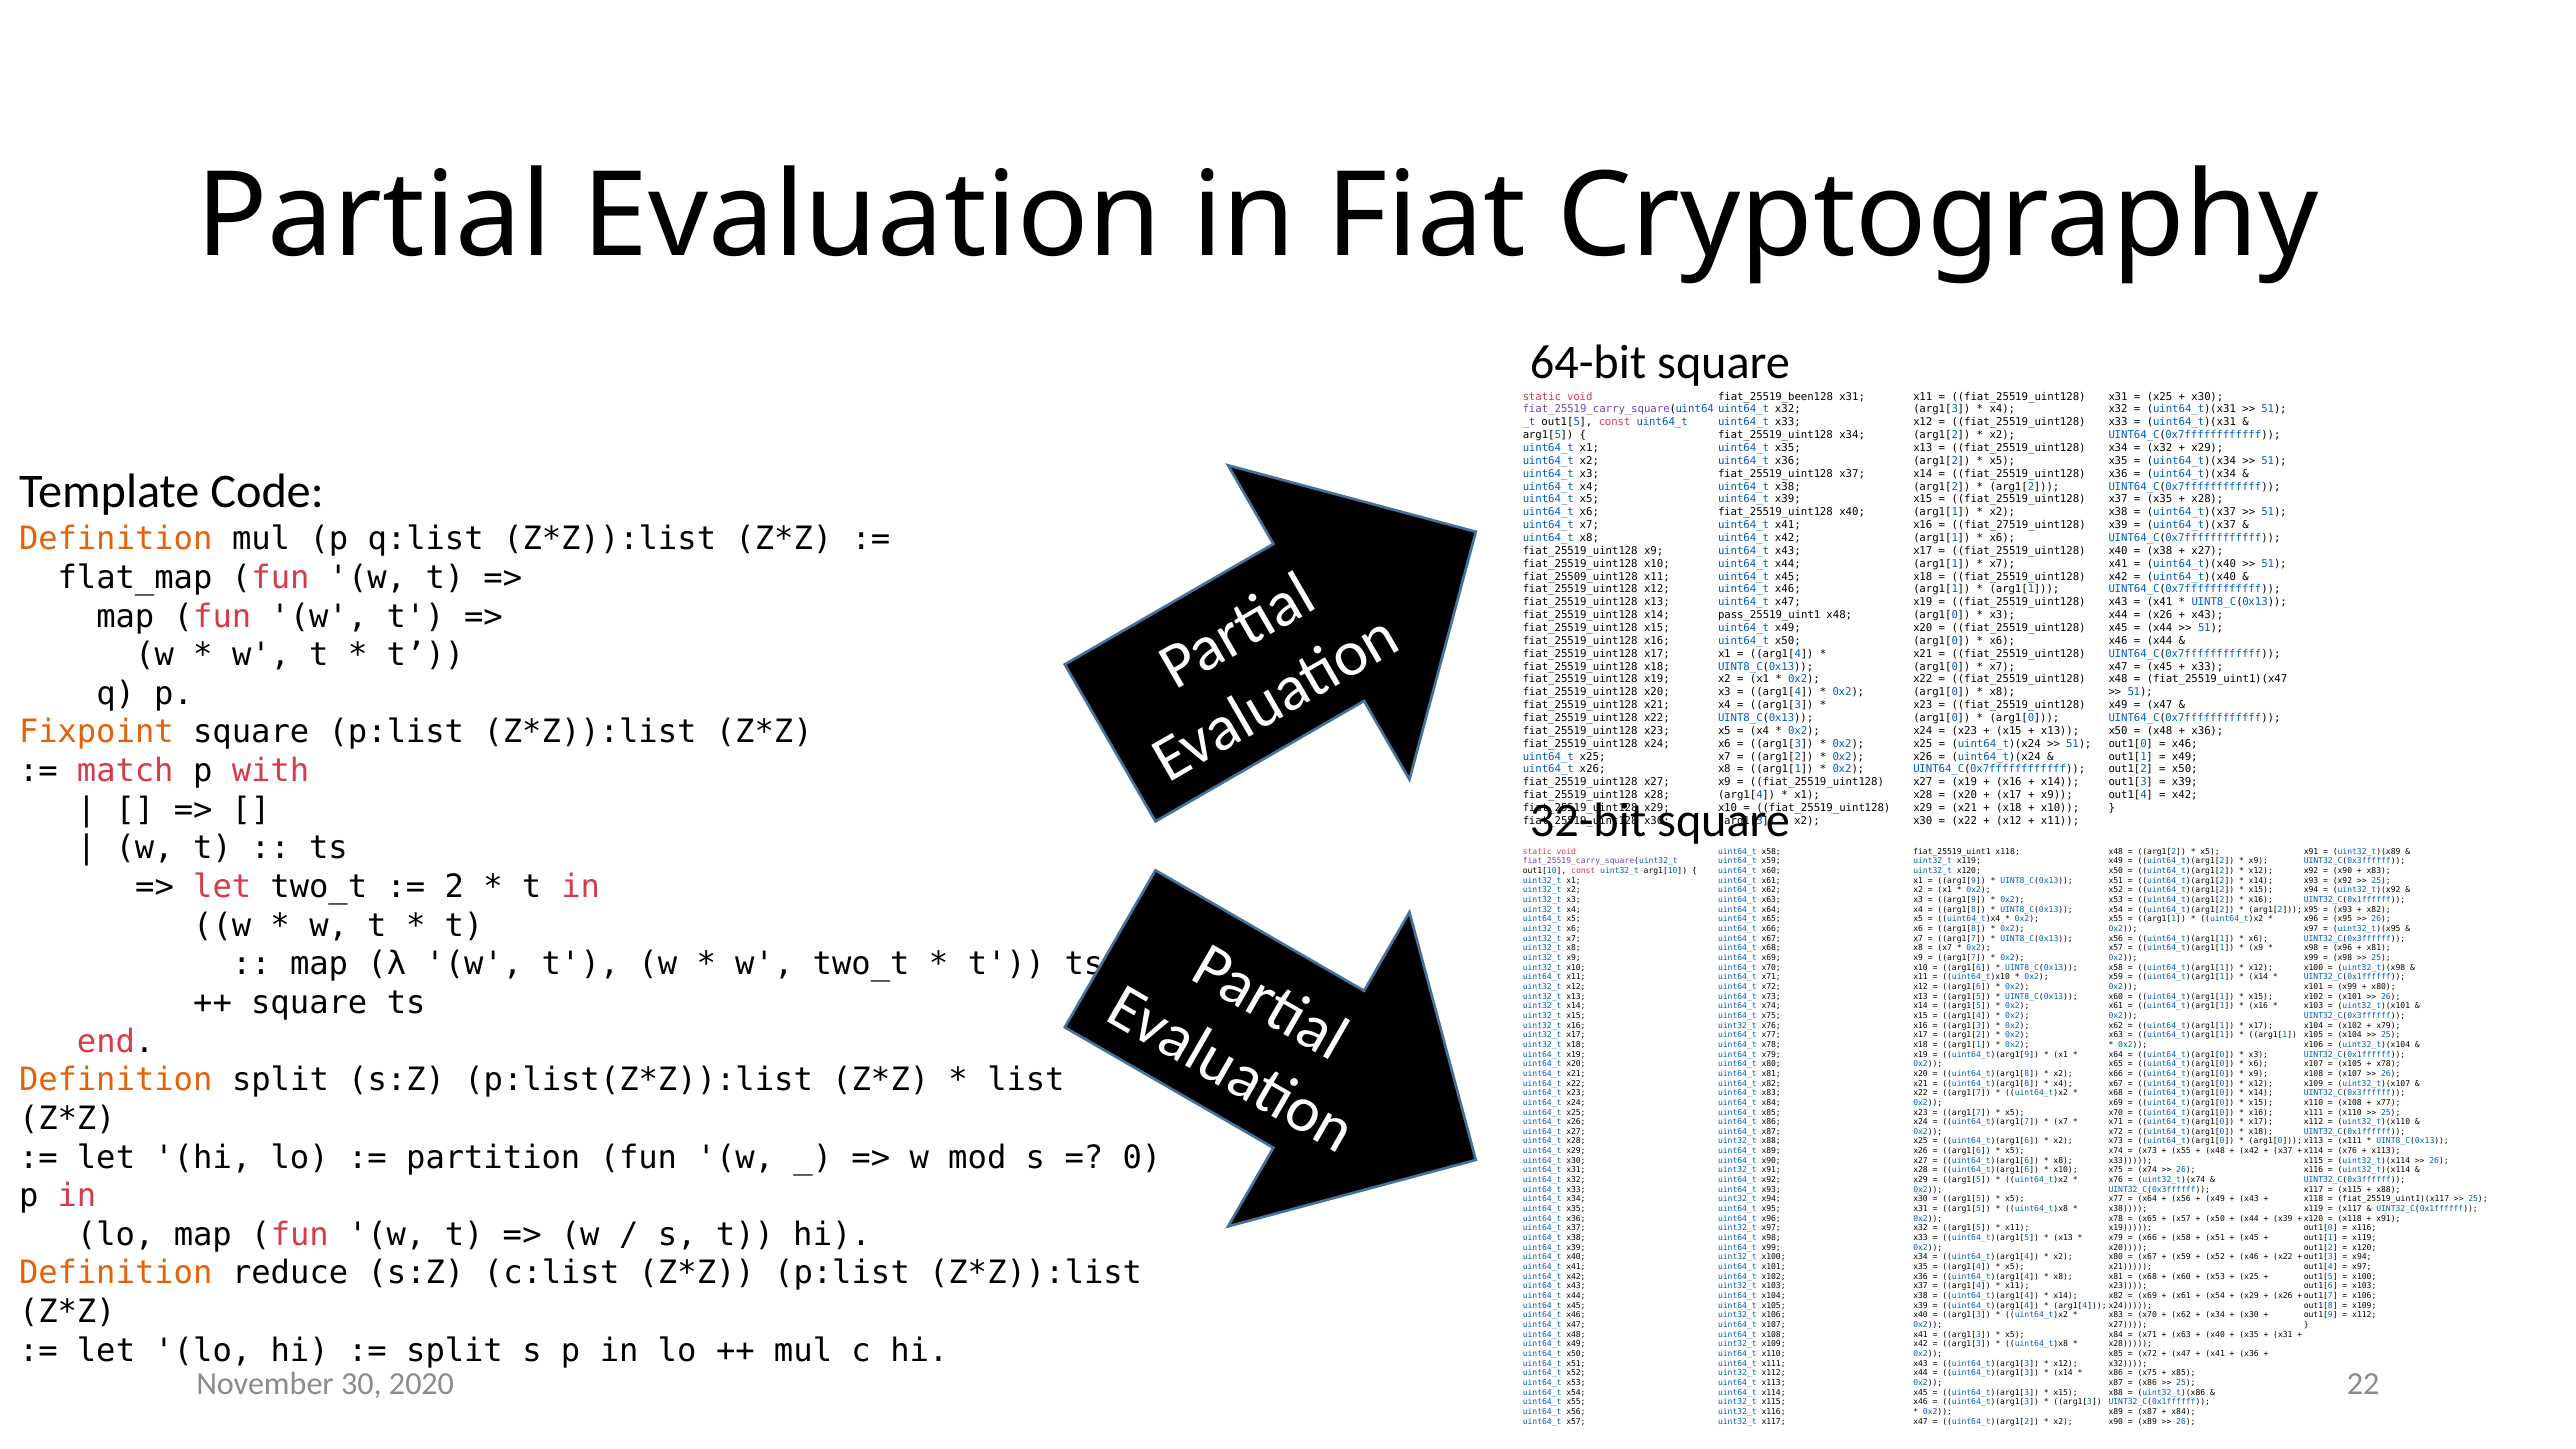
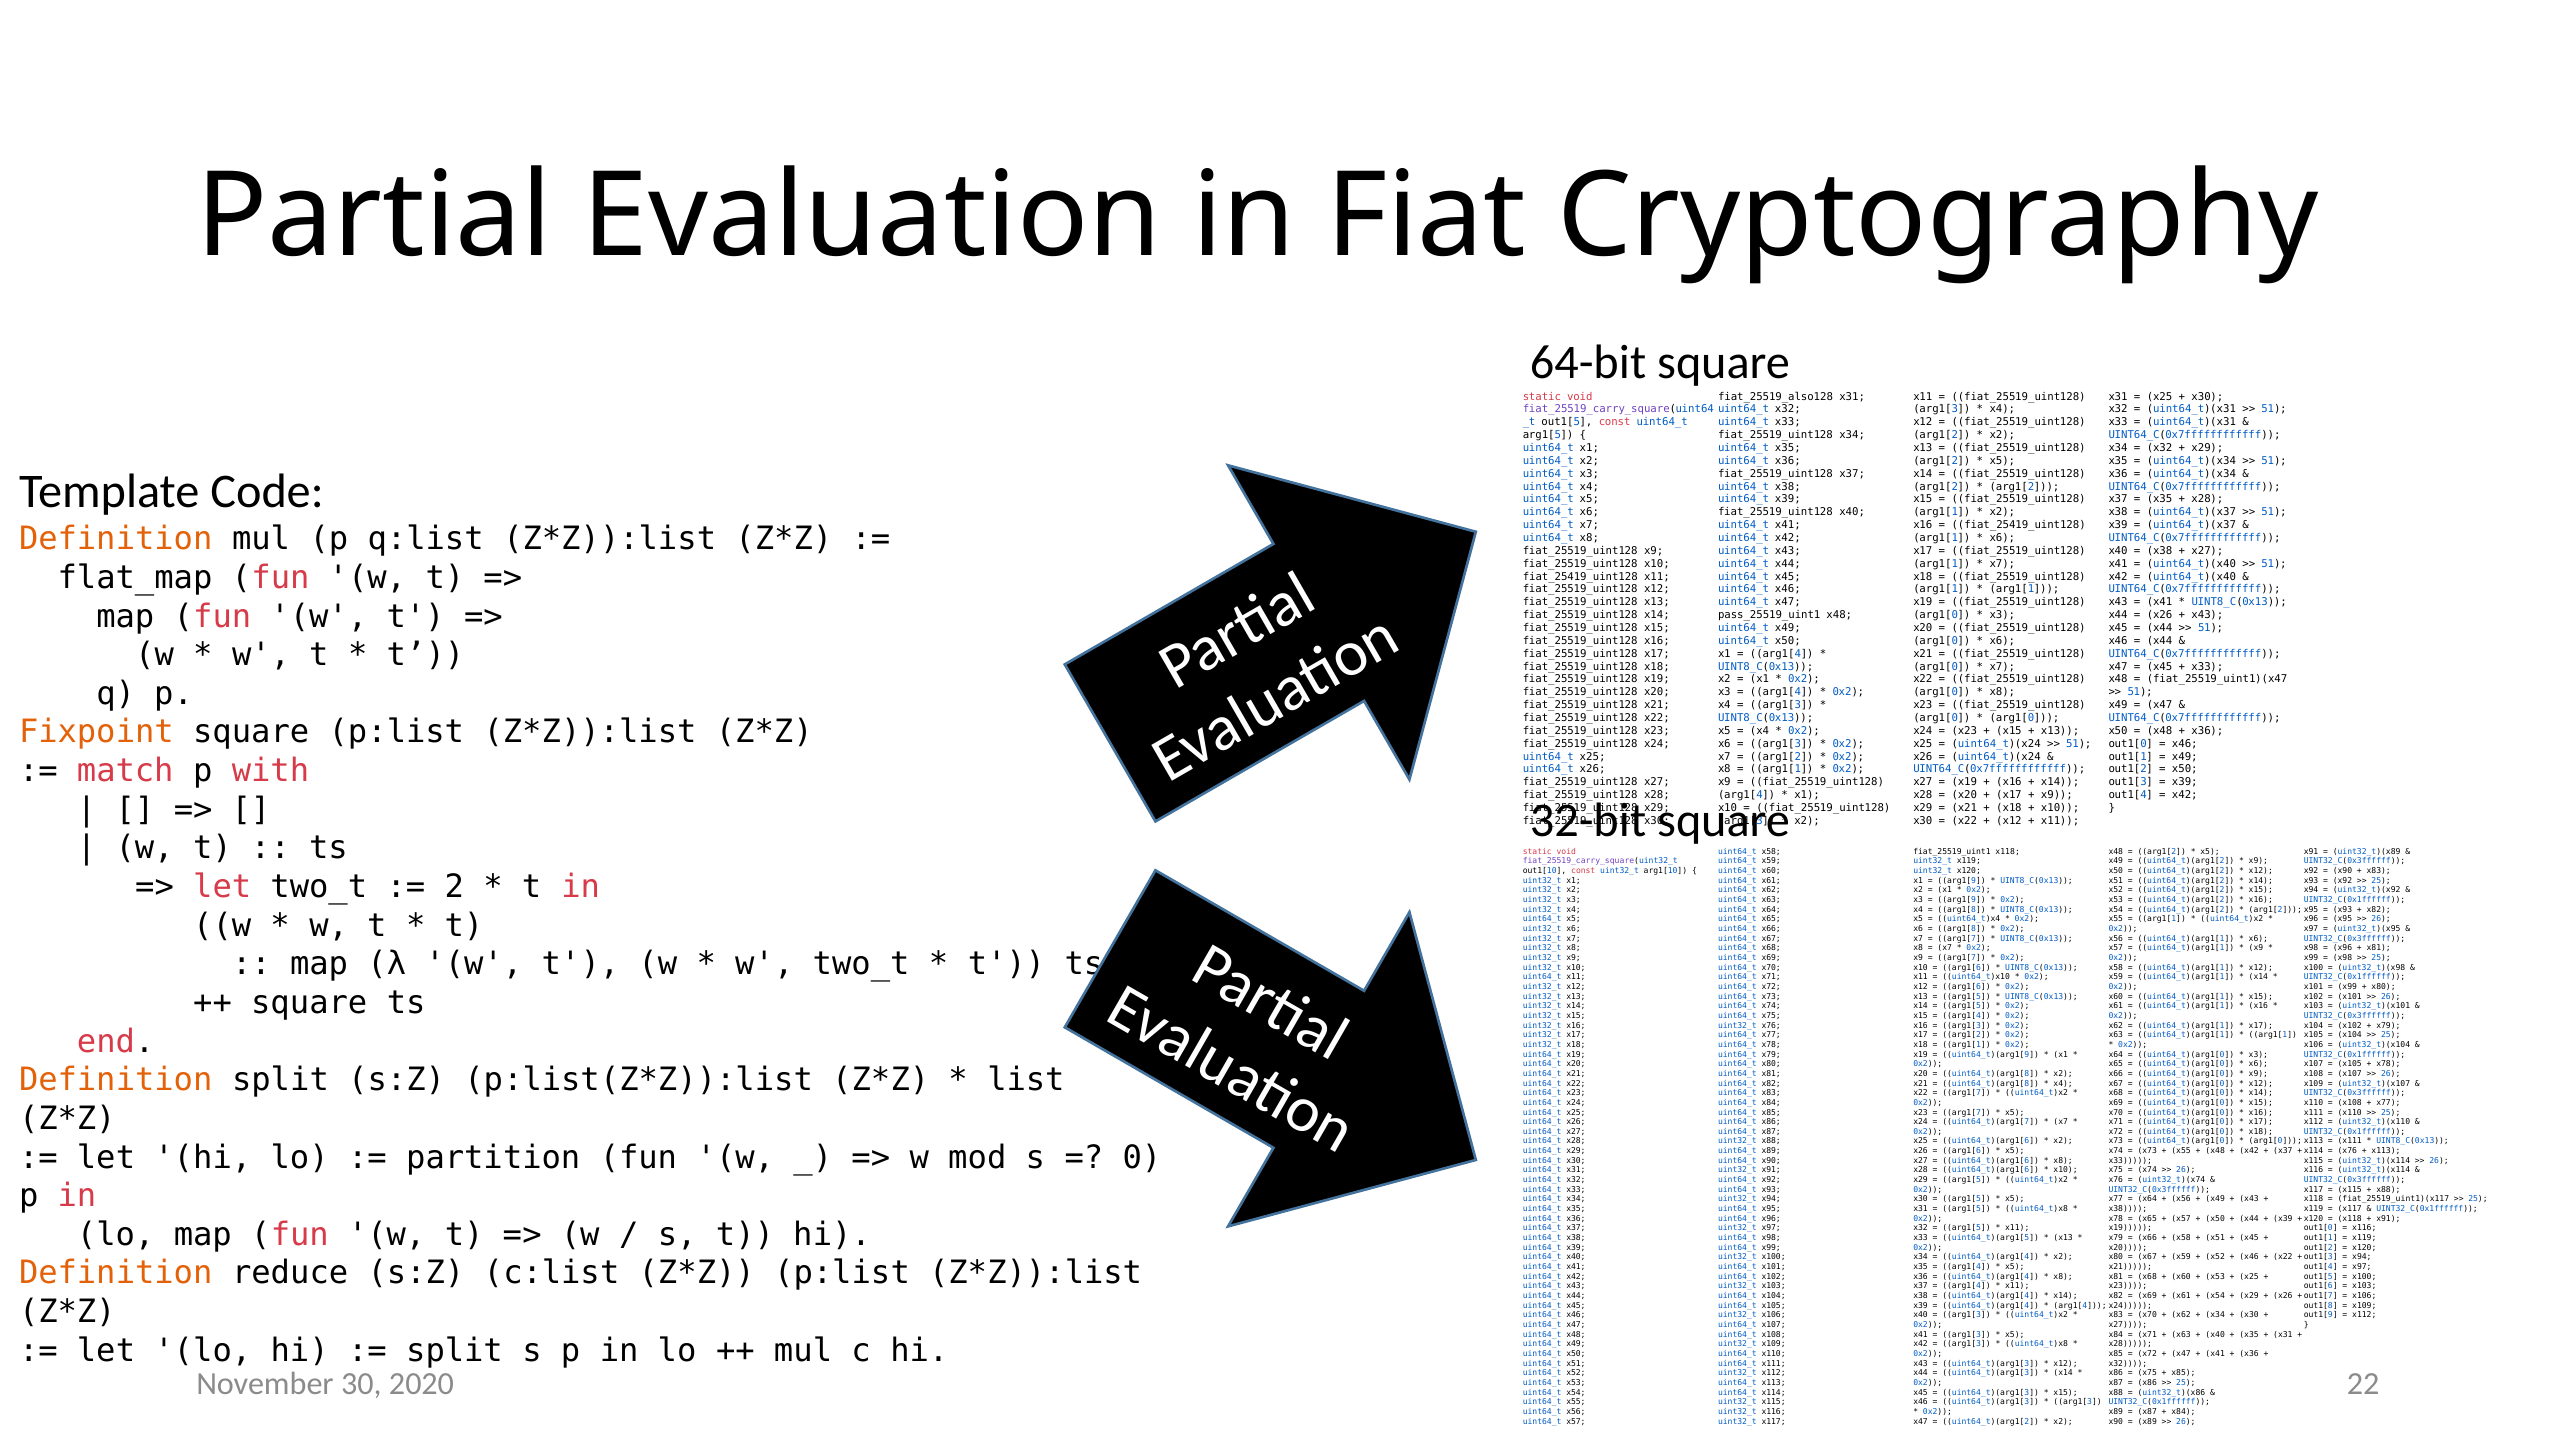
fiat_25519_been128: fiat_25519_been128 -> fiat_25519_also128 (1775, 397)
fiat_27519_uint128: fiat_27519_uint128 -> fiat_25419_uint128 (2019, 525)
fiat_25509_uint128: fiat_25509_uint128 -> fiat_25419_uint128 (1580, 577)
